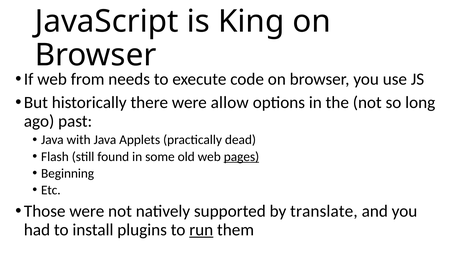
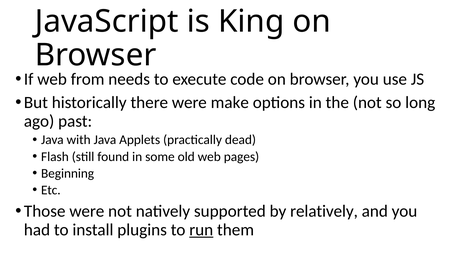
allow: allow -> make (230, 103)
pages underline: present -> none (241, 157)
translate: translate -> relatively (324, 211)
